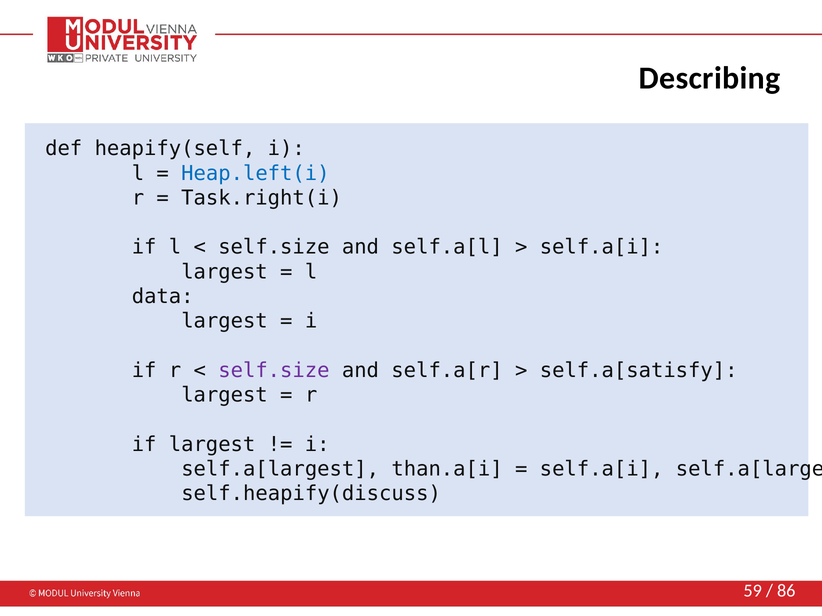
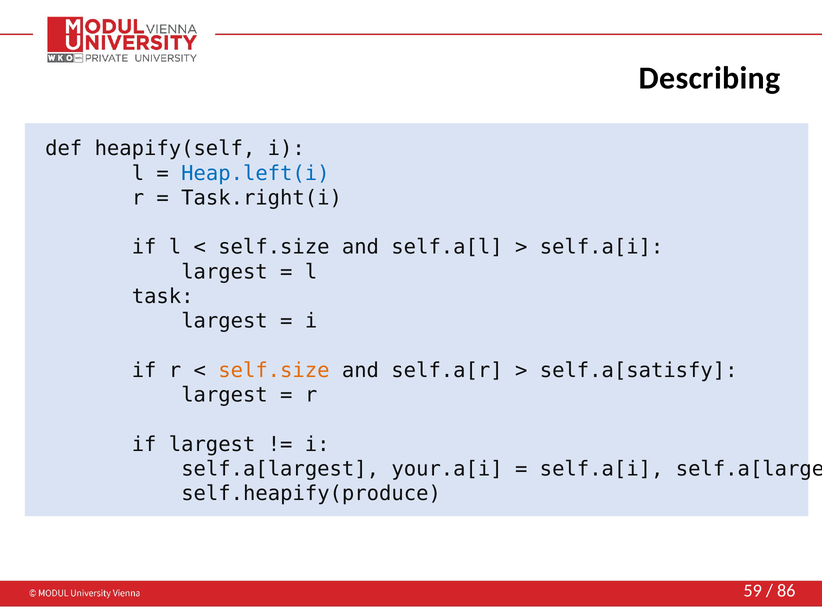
data: data -> task (163, 297)
self.size colour: purple -> orange (274, 371)
than.a[i: than.a[i -> your.a[i (447, 469)
self.heapify(discuss: self.heapify(discuss -> self.heapify(produce (311, 494)
